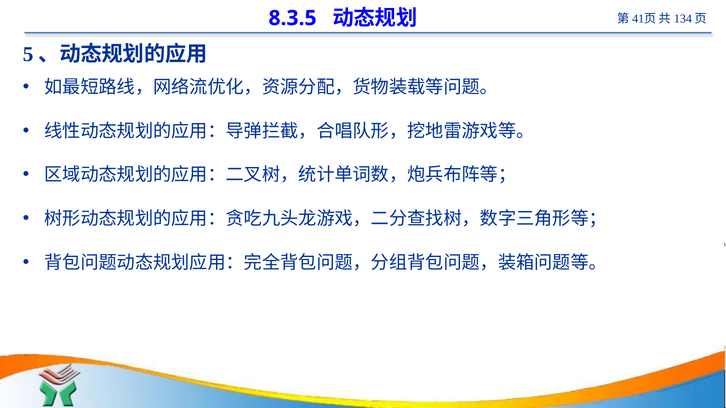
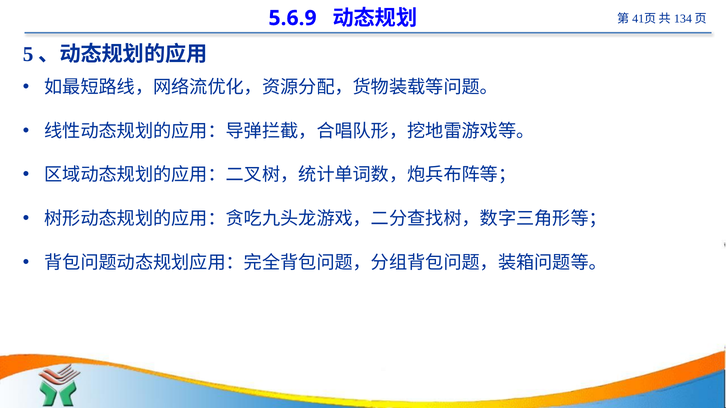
8.3.5: 8.3.5 -> 5.6.9 (293, 18)
